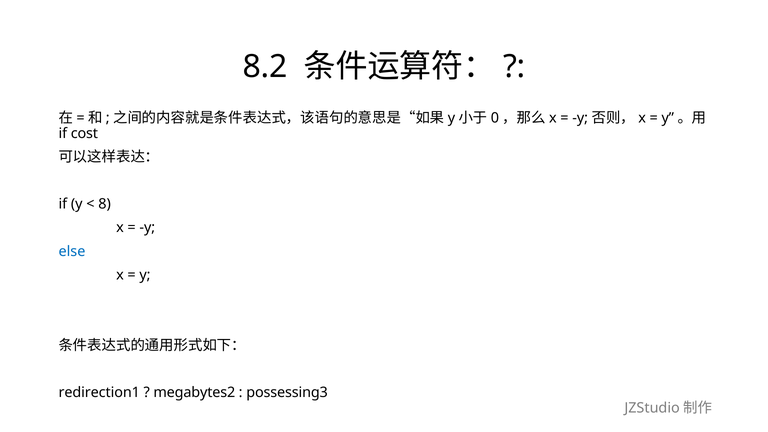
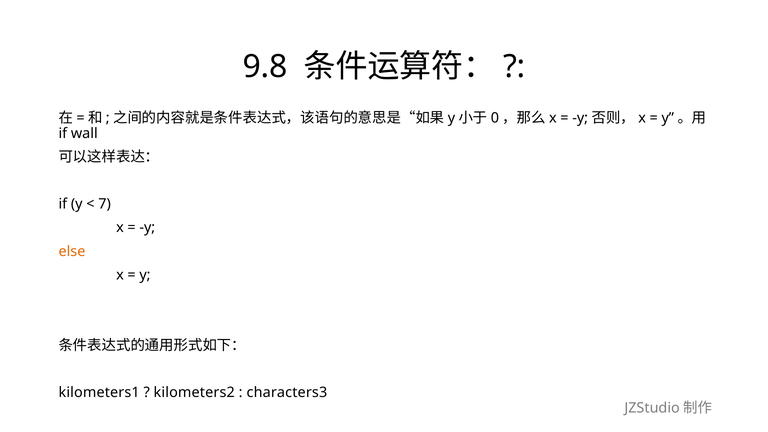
8.2: 8.2 -> 9.8 (265, 67)
cost: cost -> wall (84, 134)
8: 8 -> 7 (105, 204)
else colour: blue -> orange (72, 251)
redirection1: redirection1 -> kilometers1 (99, 393)
megabytes2: megabytes2 -> kilometers2 (194, 393)
possessing3: possessing3 -> characters3 (287, 393)
